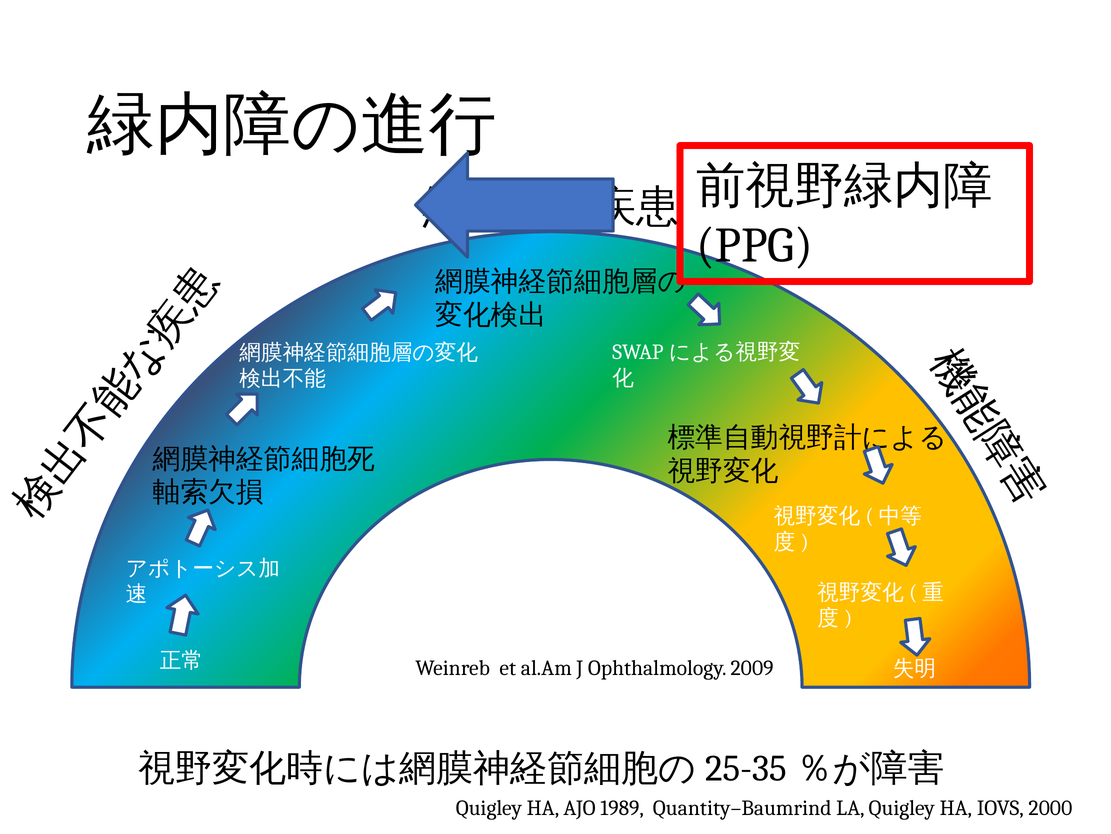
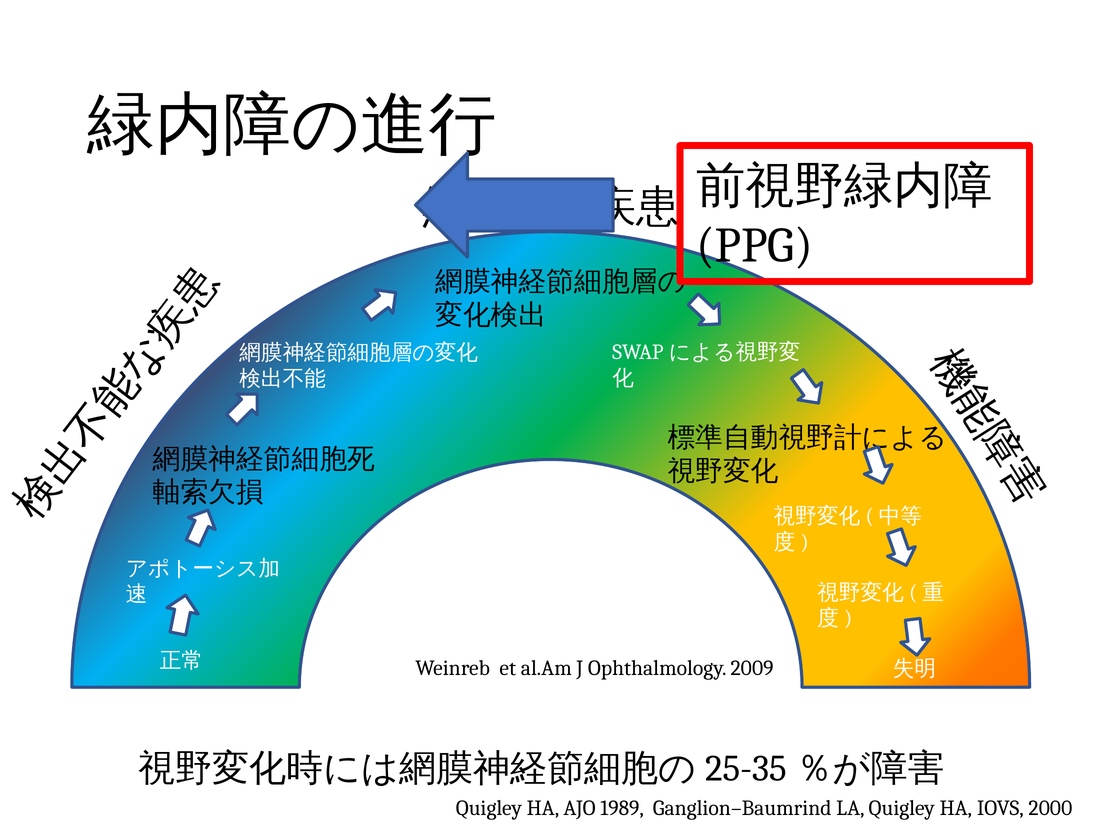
Quantity–Baumrind: Quantity–Baumrind -> Ganglion–Baumrind (742, 807)
